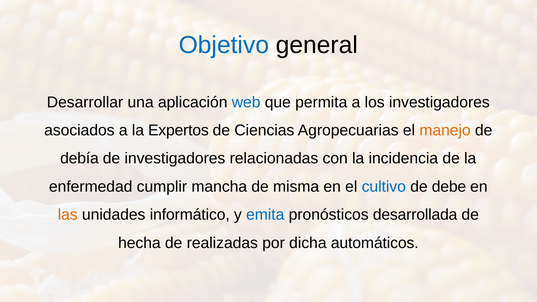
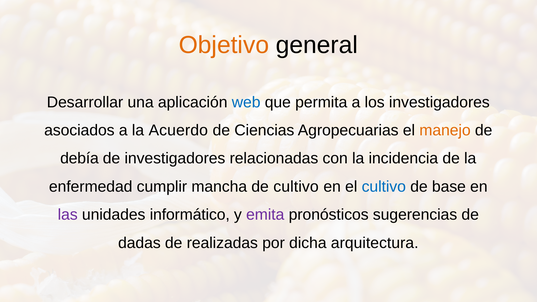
Objetivo colour: blue -> orange (224, 45)
Expertos: Expertos -> Acuerdo (178, 130)
de misma: misma -> cultivo (296, 187)
debe: debe -> base (449, 187)
las colour: orange -> purple (68, 215)
emita colour: blue -> purple (265, 215)
desarrollada: desarrollada -> sugerencias (415, 215)
hecha: hecha -> dadas (139, 243)
automáticos: automáticos -> arquitectura (375, 243)
